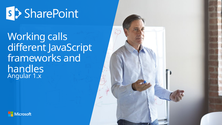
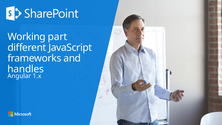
calls: calls -> part (58, 37)
